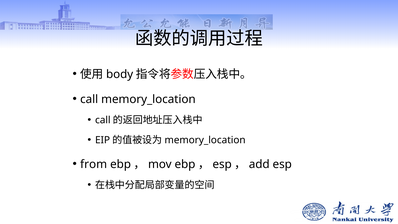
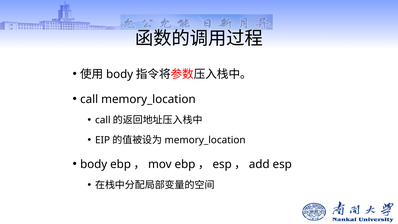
from: from -> body (94, 164)
